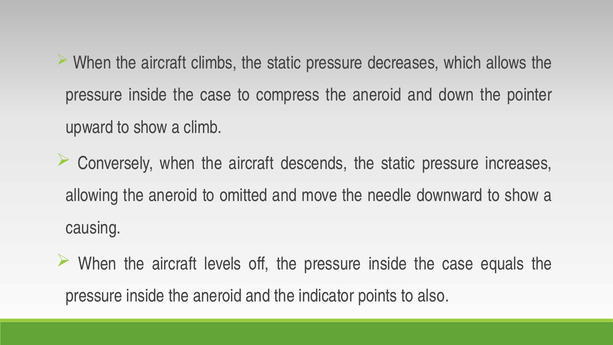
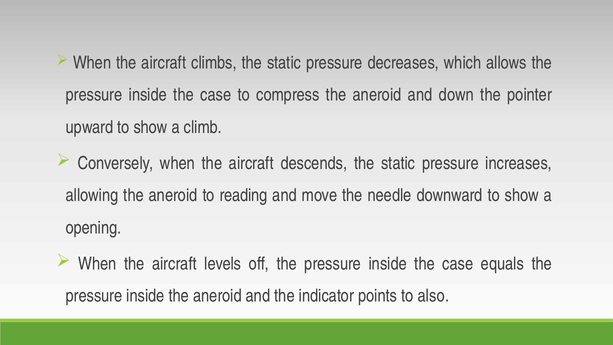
omitted: omitted -> reading (244, 195)
causing: causing -> opening (93, 228)
